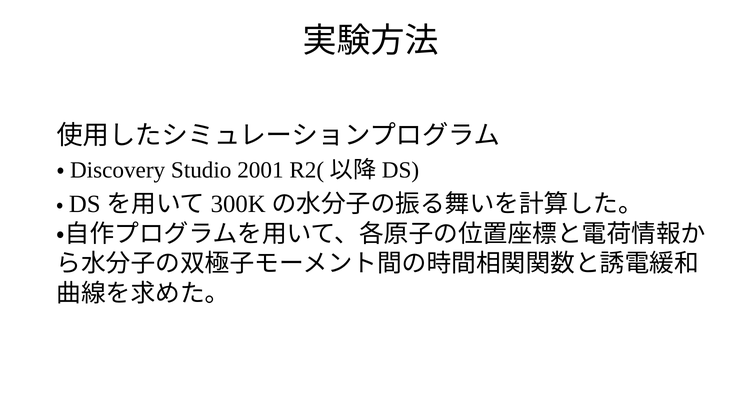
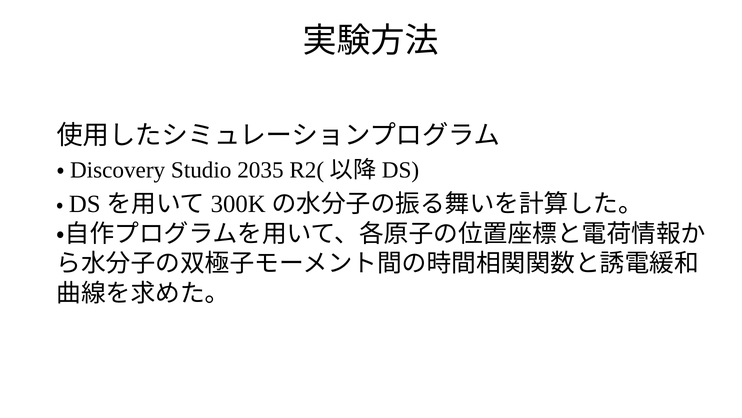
2001: 2001 -> 2035 (260, 170)
